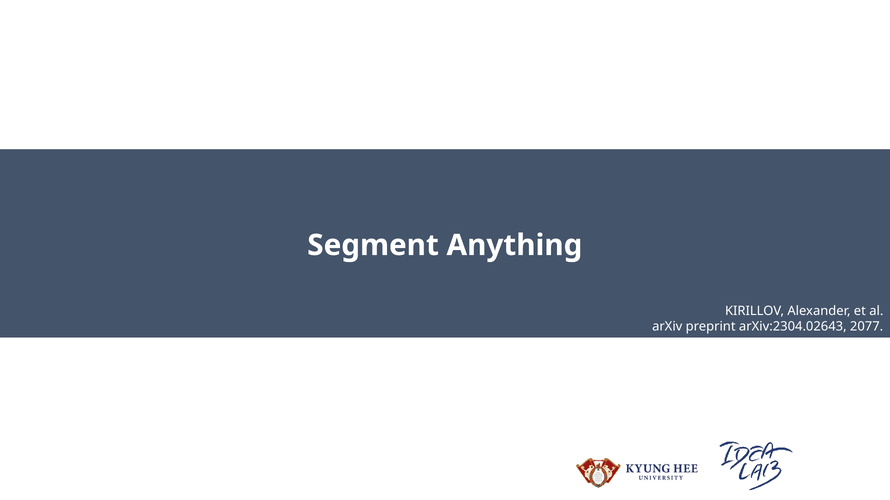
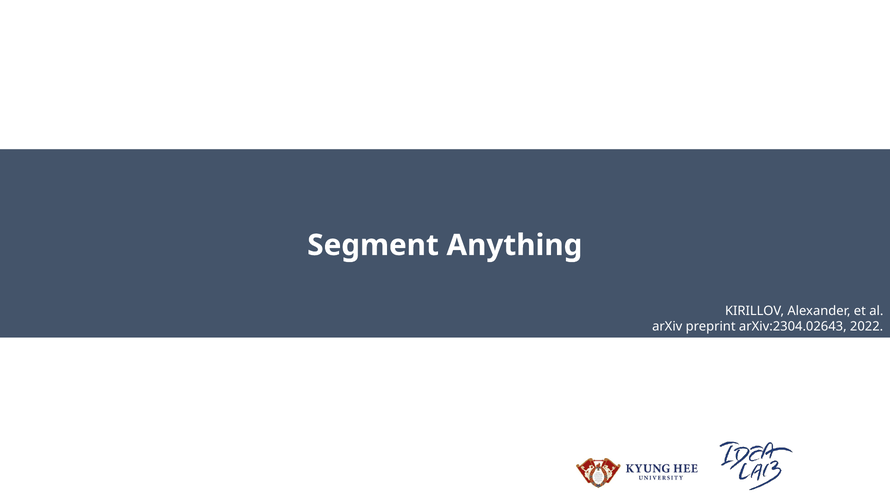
2077: 2077 -> 2022 (867, 327)
